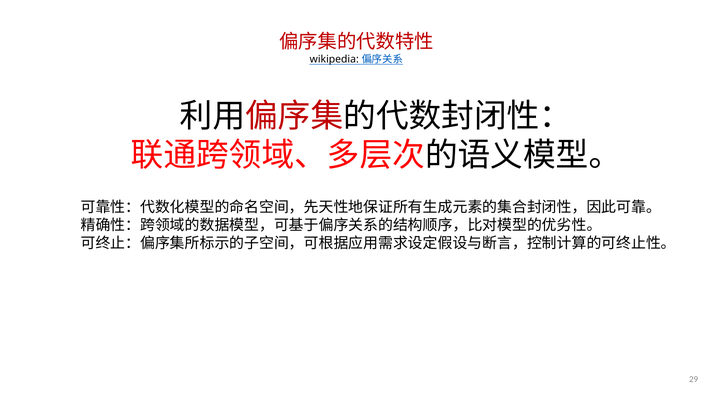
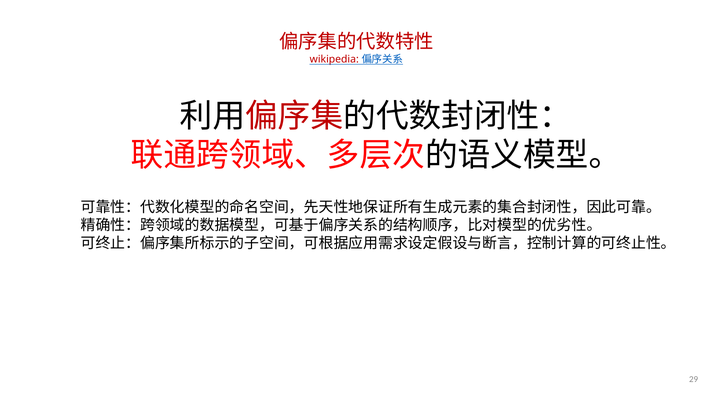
wikipedia colour: black -> red (334, 59)
